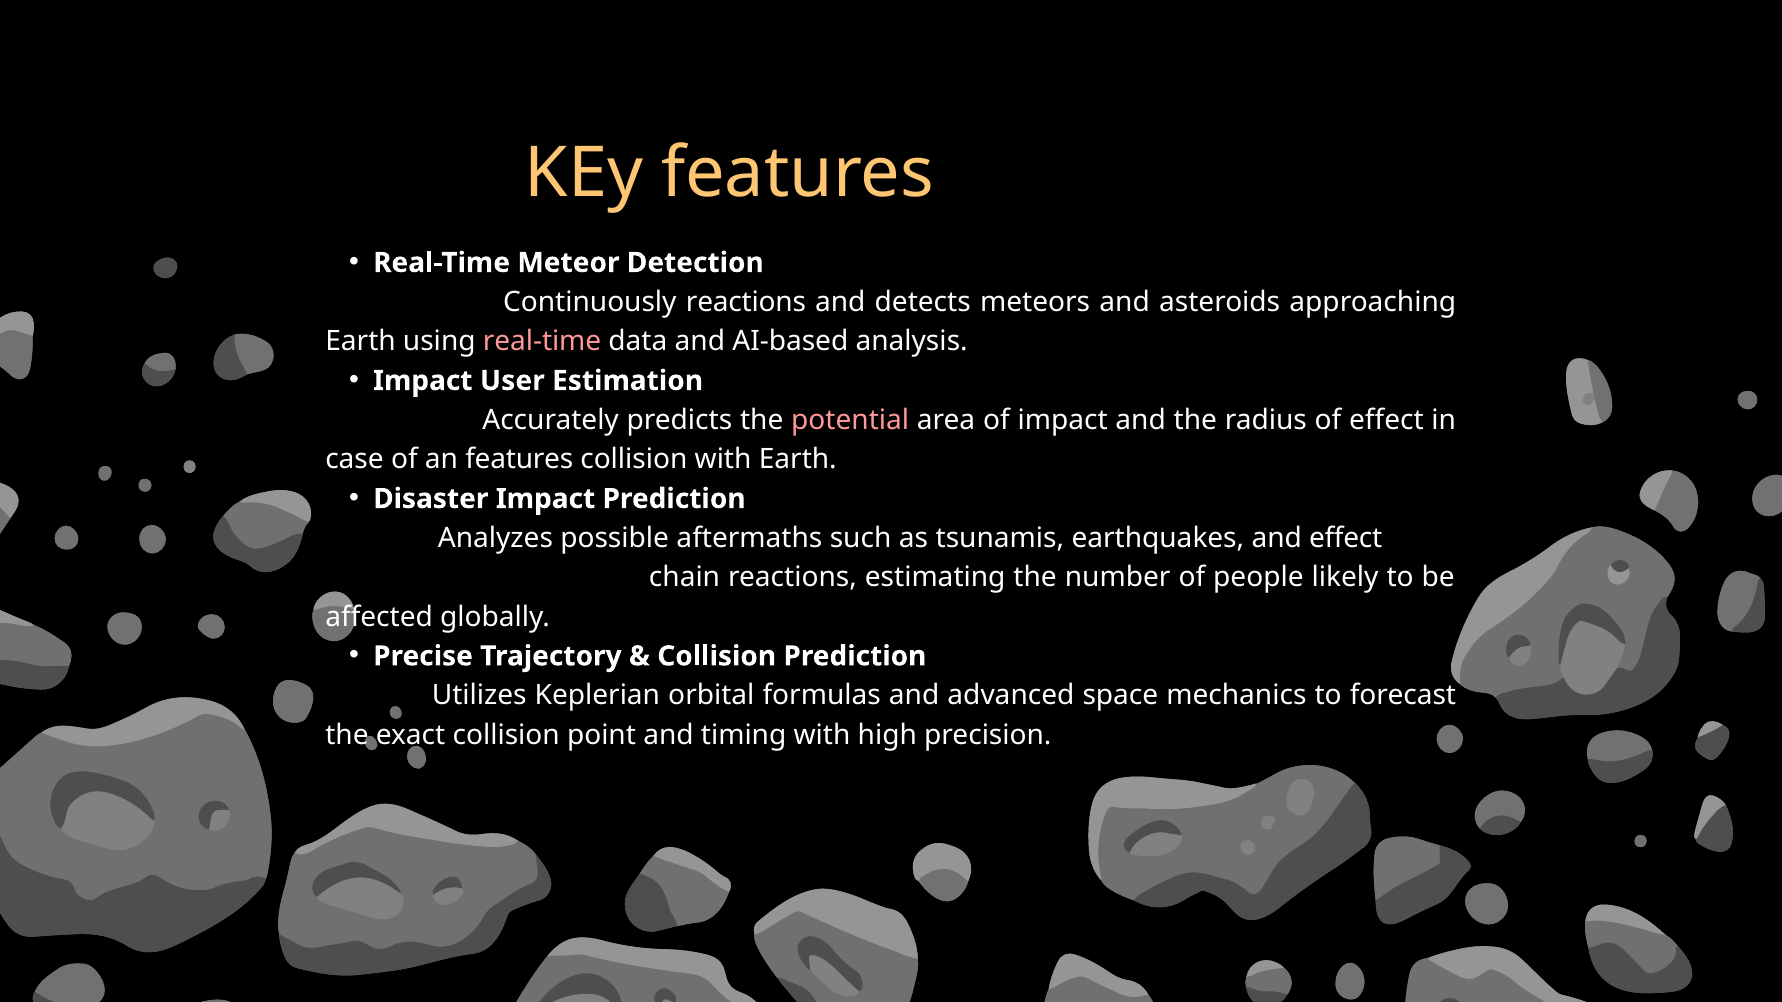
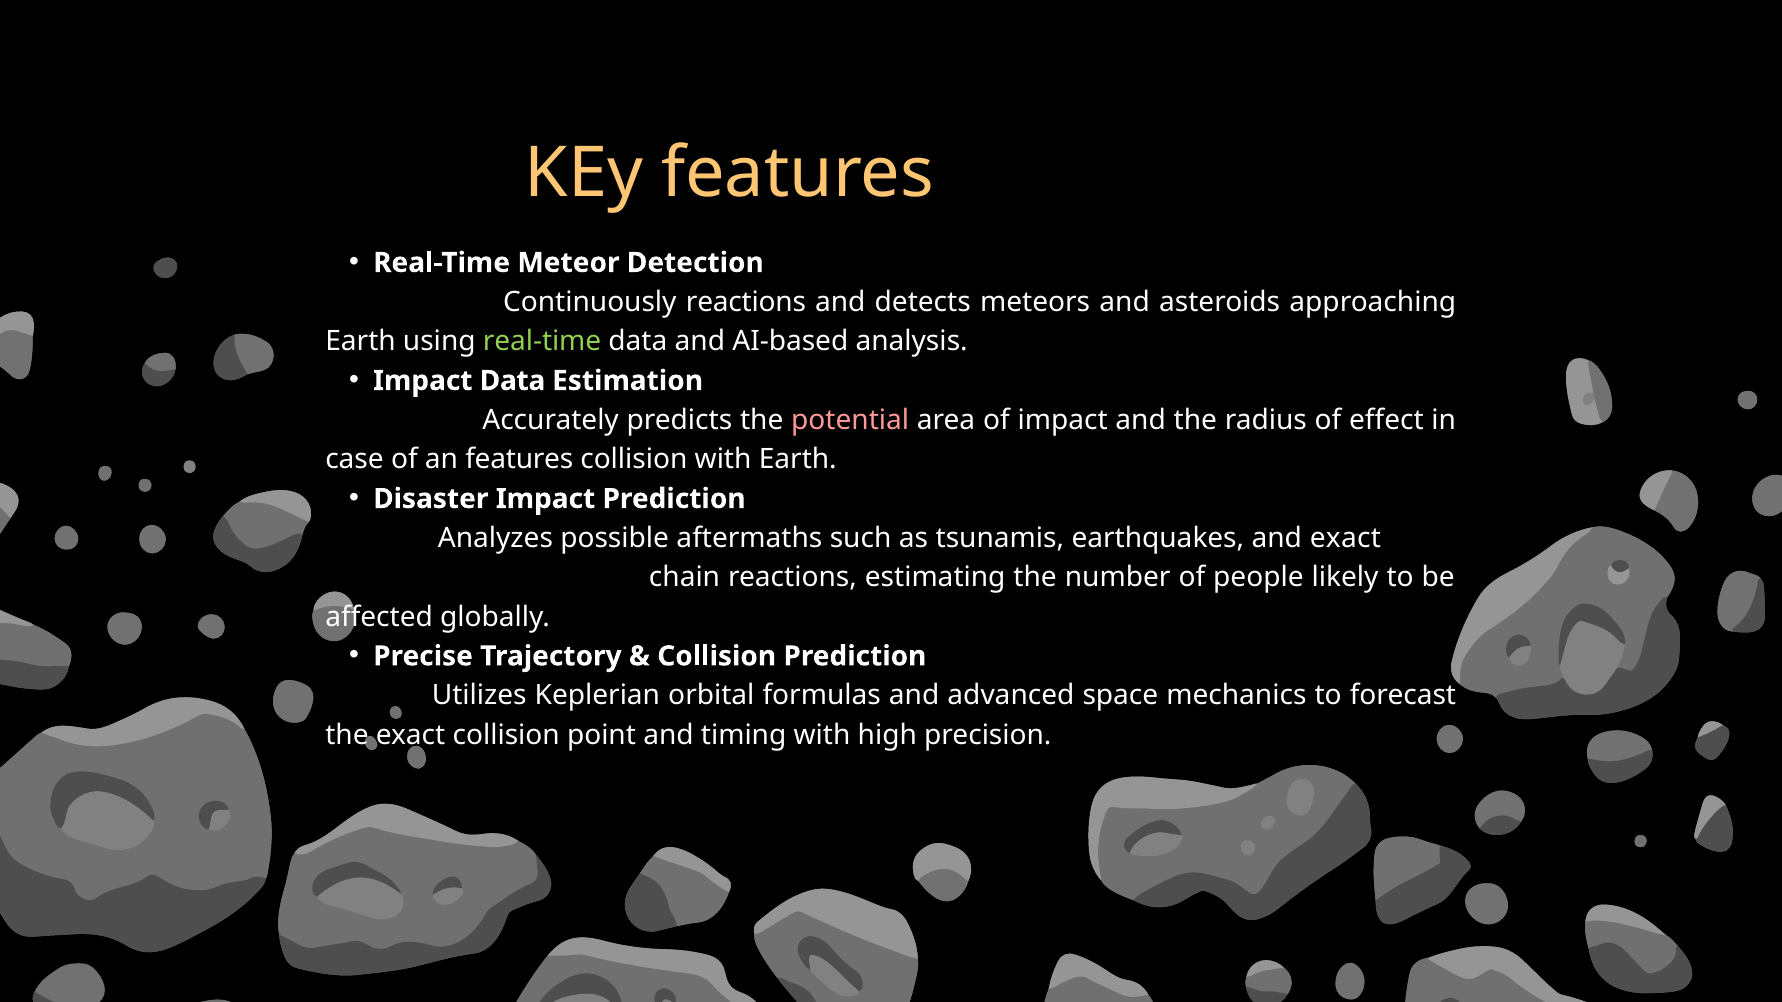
real-time colour: pink -> light green (542, 342)
Impact User: User -> Data (512, 381)
and effect: effect -> exact (1345, 538)
